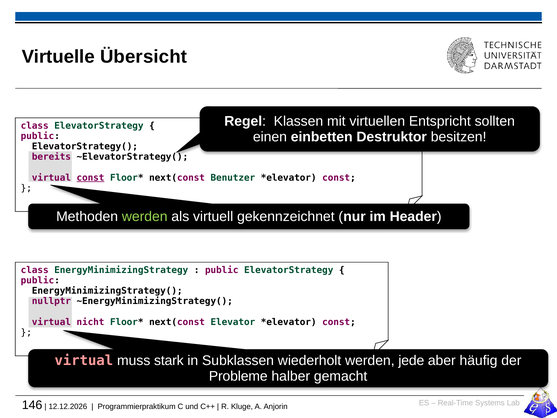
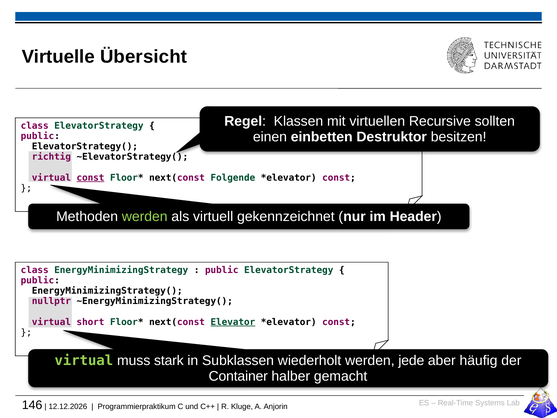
Entspricht: Entspricht -> Recursive (440, 121)
bereits: bereits -> richtig (51, 157)
Benutzer: Benutzer -> Folgende (233, 178)
nicht: nicht -> short (90, 322)
Elevator underline: none -> present (233, 322)
virtual colour: pink -> light green (84, 360)
Probleme: Probleme -> Container (238, 376)
